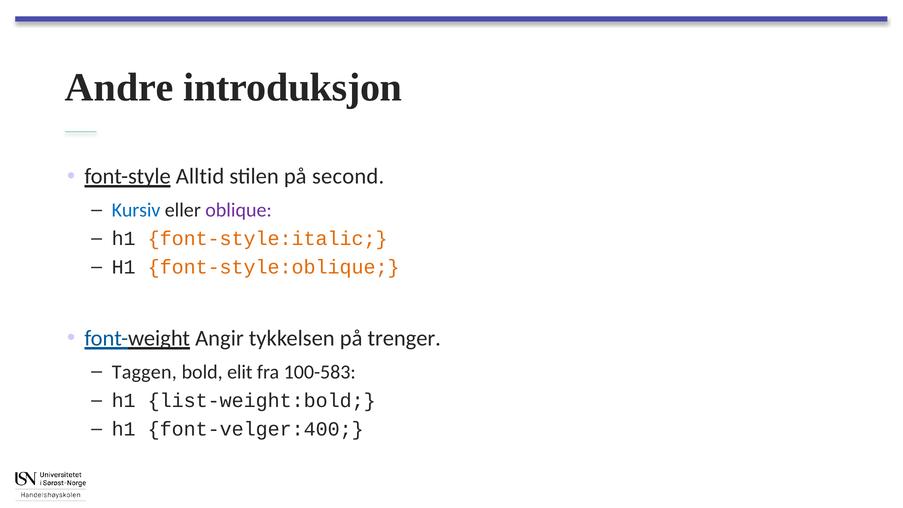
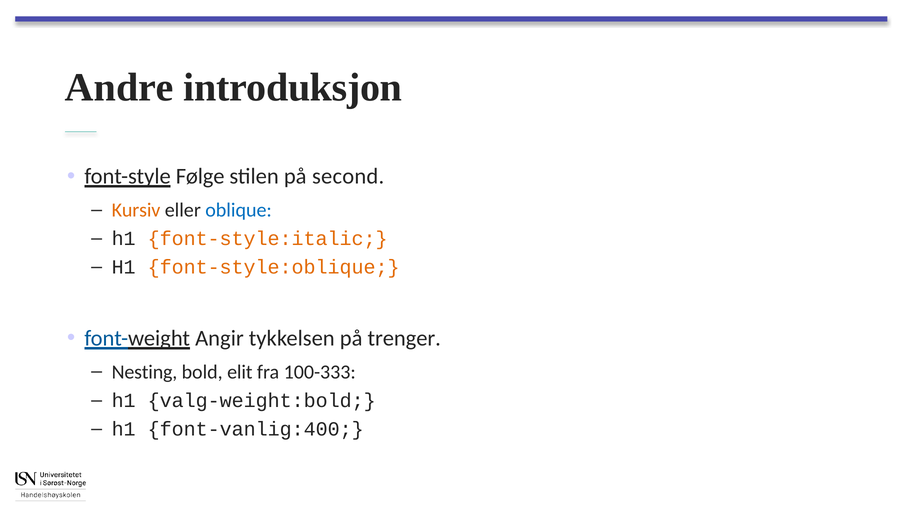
Alltid: Alltid -> Følge (200, 176)
Kursiv colour: blue -> orange (136, 210)
oblique colour: purple -> blue (239, 210)
Taggen: Taggen -> Nesting (145, 372)
100-583: 100-583 -> 100-333 (320, 372)
list-weight:bold: list-weight:bold -> valg-weight:bold (262, 401)
font-velger:400: font-velger:400 -> font-vanlig:400 (256, 429)
